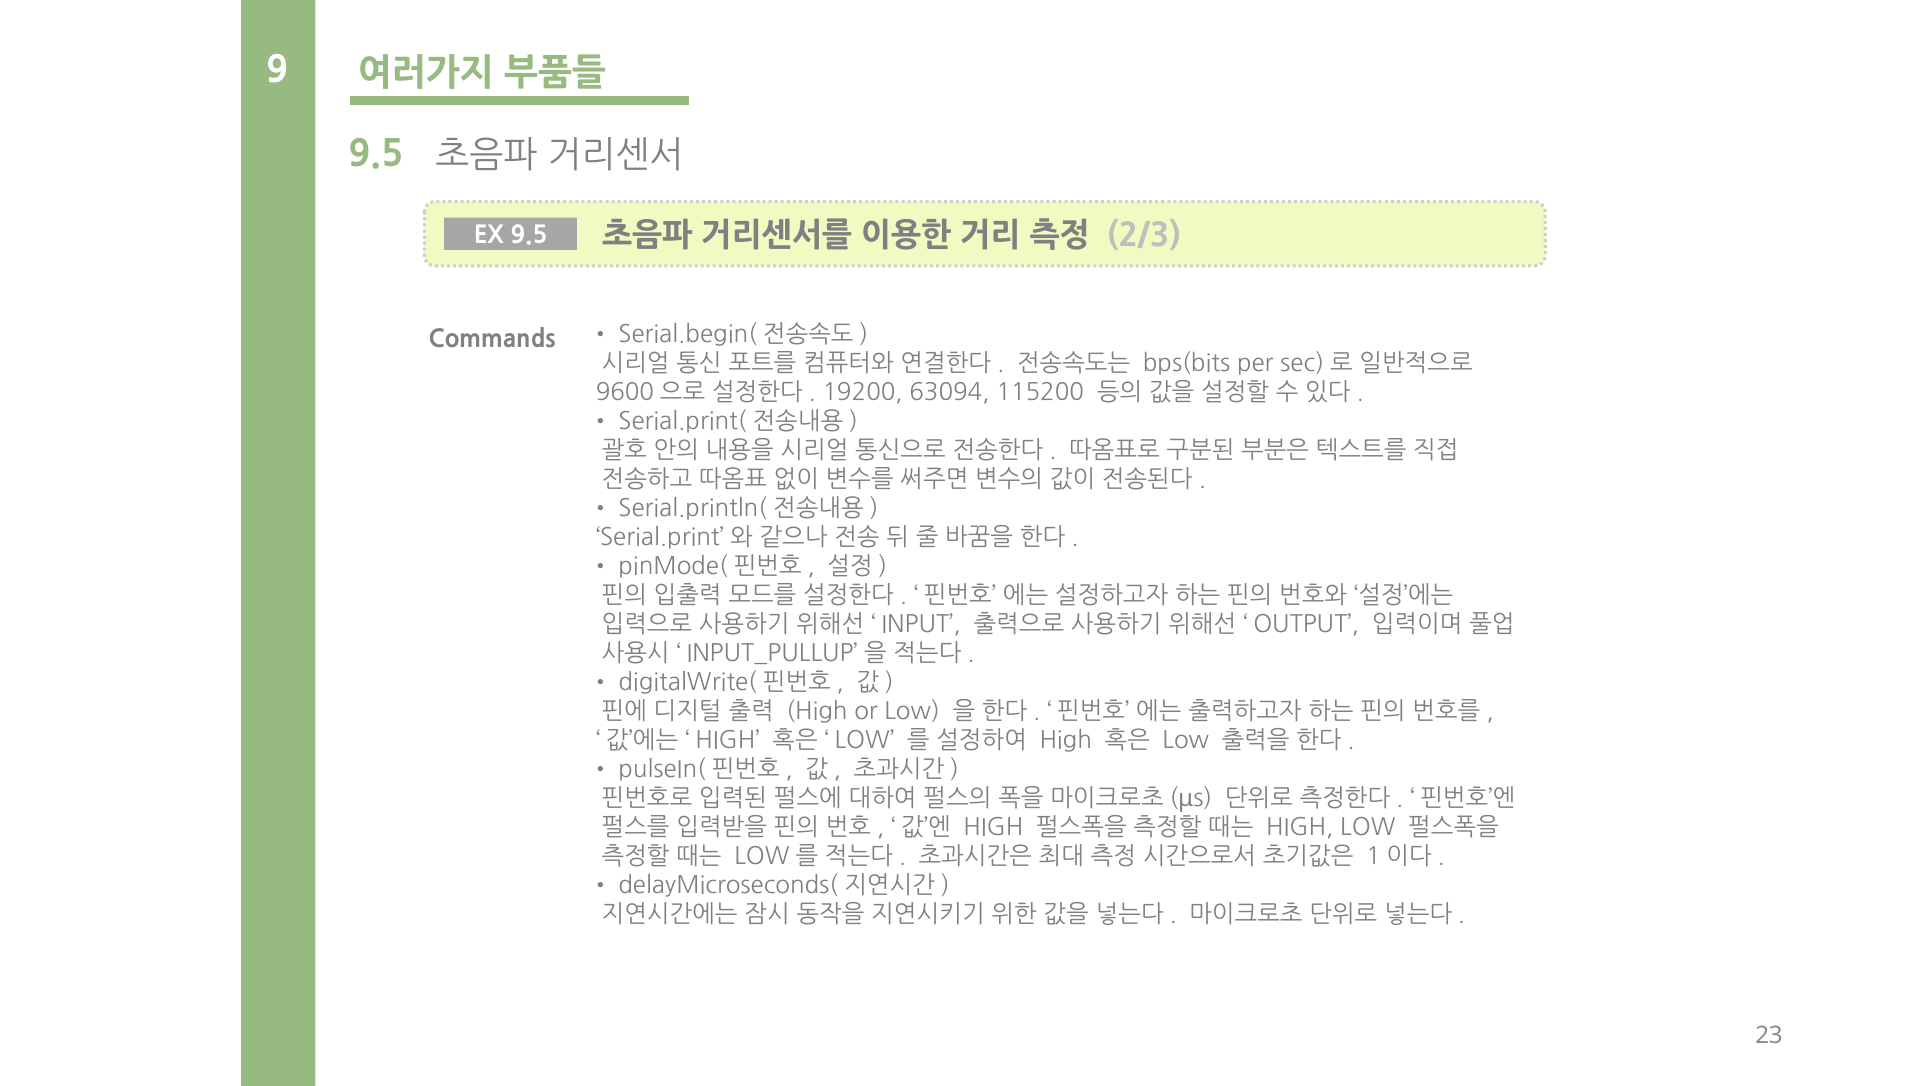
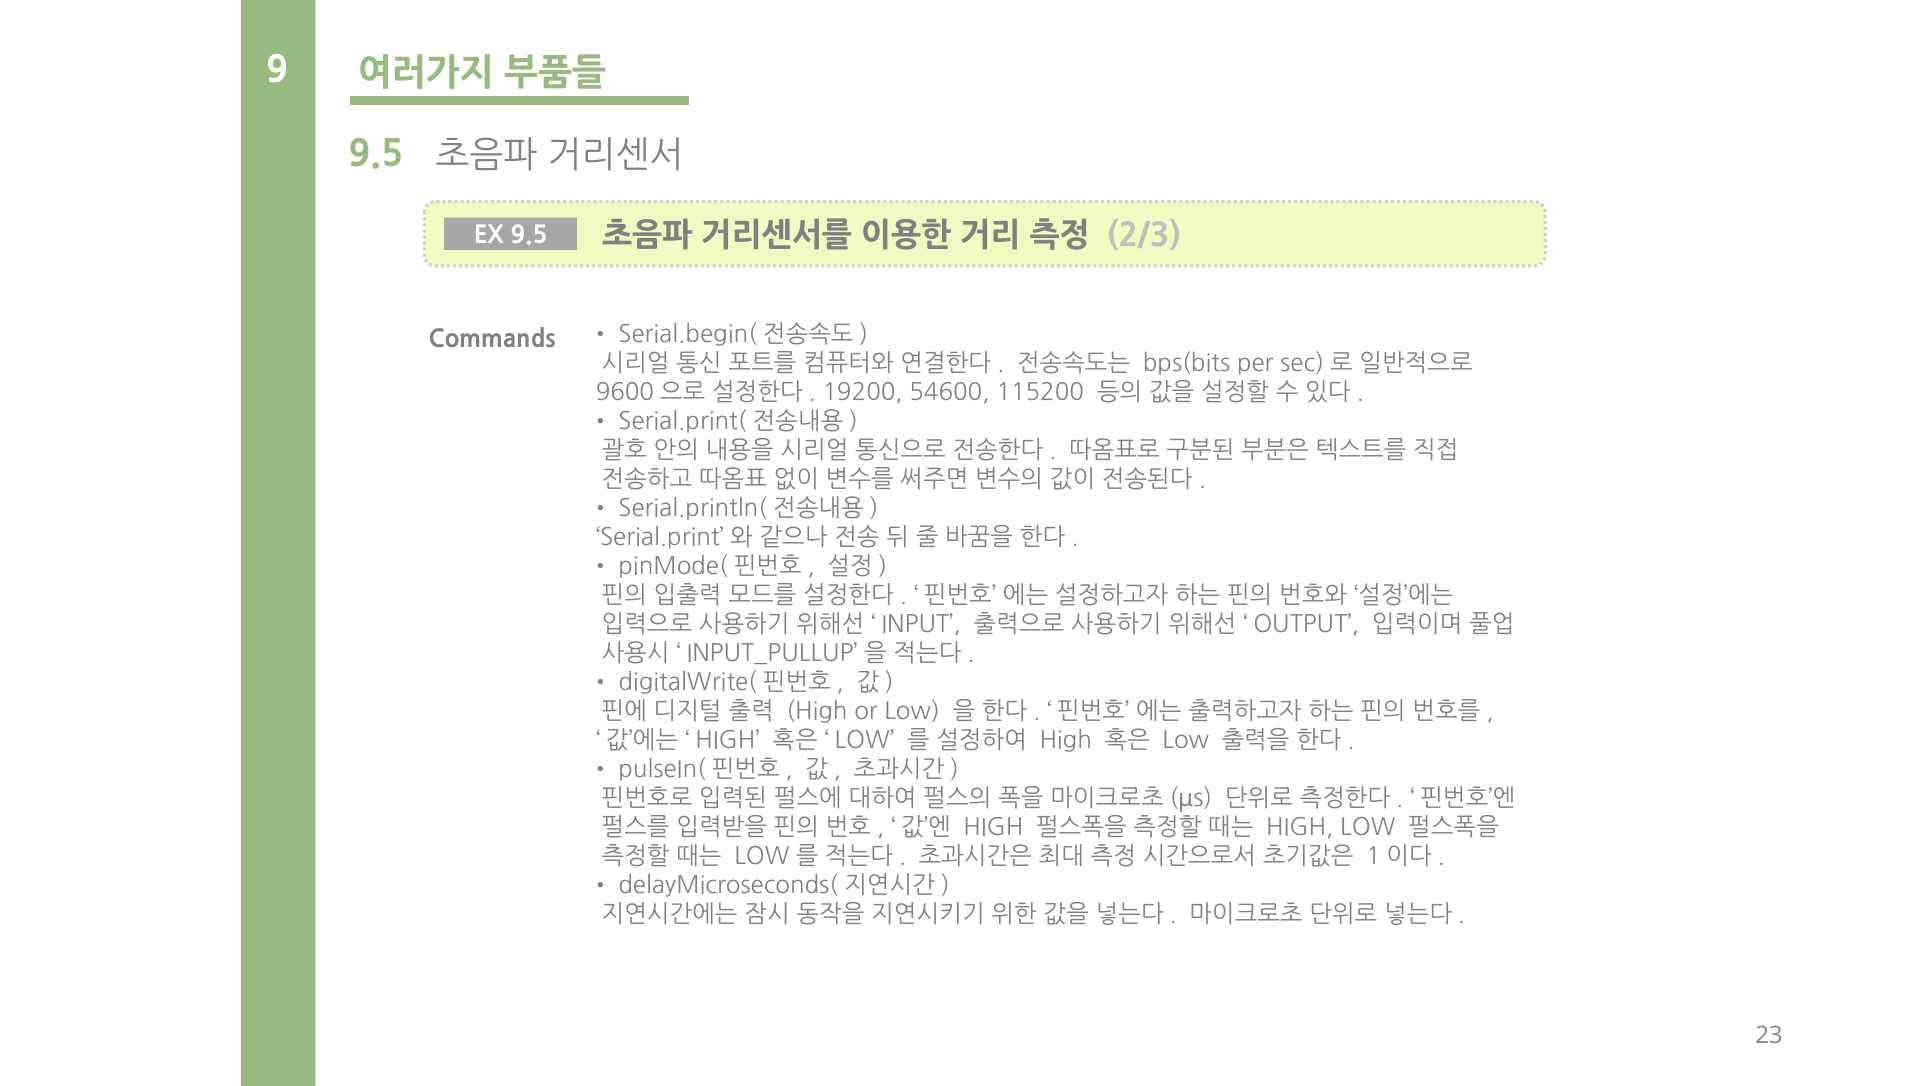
63094: 63094 -> 54600 (950, 393)
